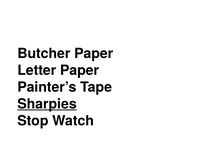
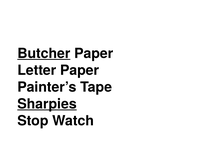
Butcher underline: none -> present (44, 53)
